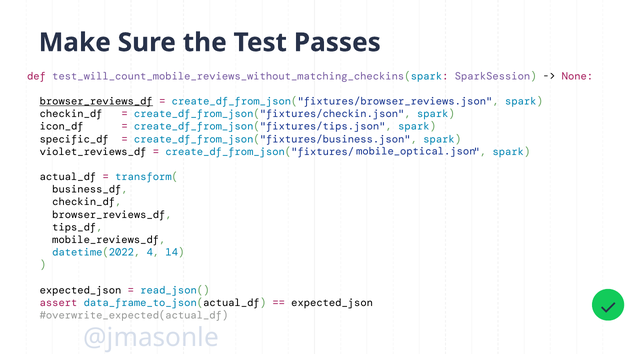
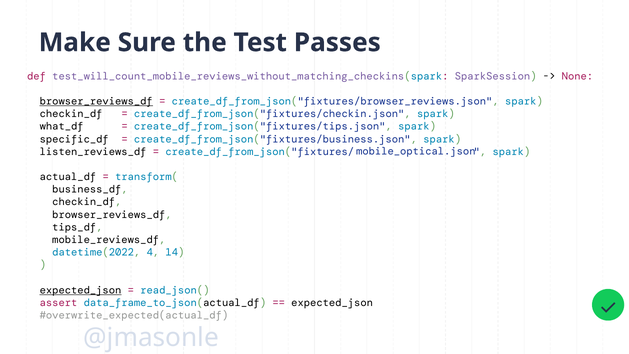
icon_df: icon_df -> what_df (62, 126)
violet_reviews_df: violet_reviews_df -> listen_reviews_df (93, 152)
expected_json underline: none -> present (81, 290)
